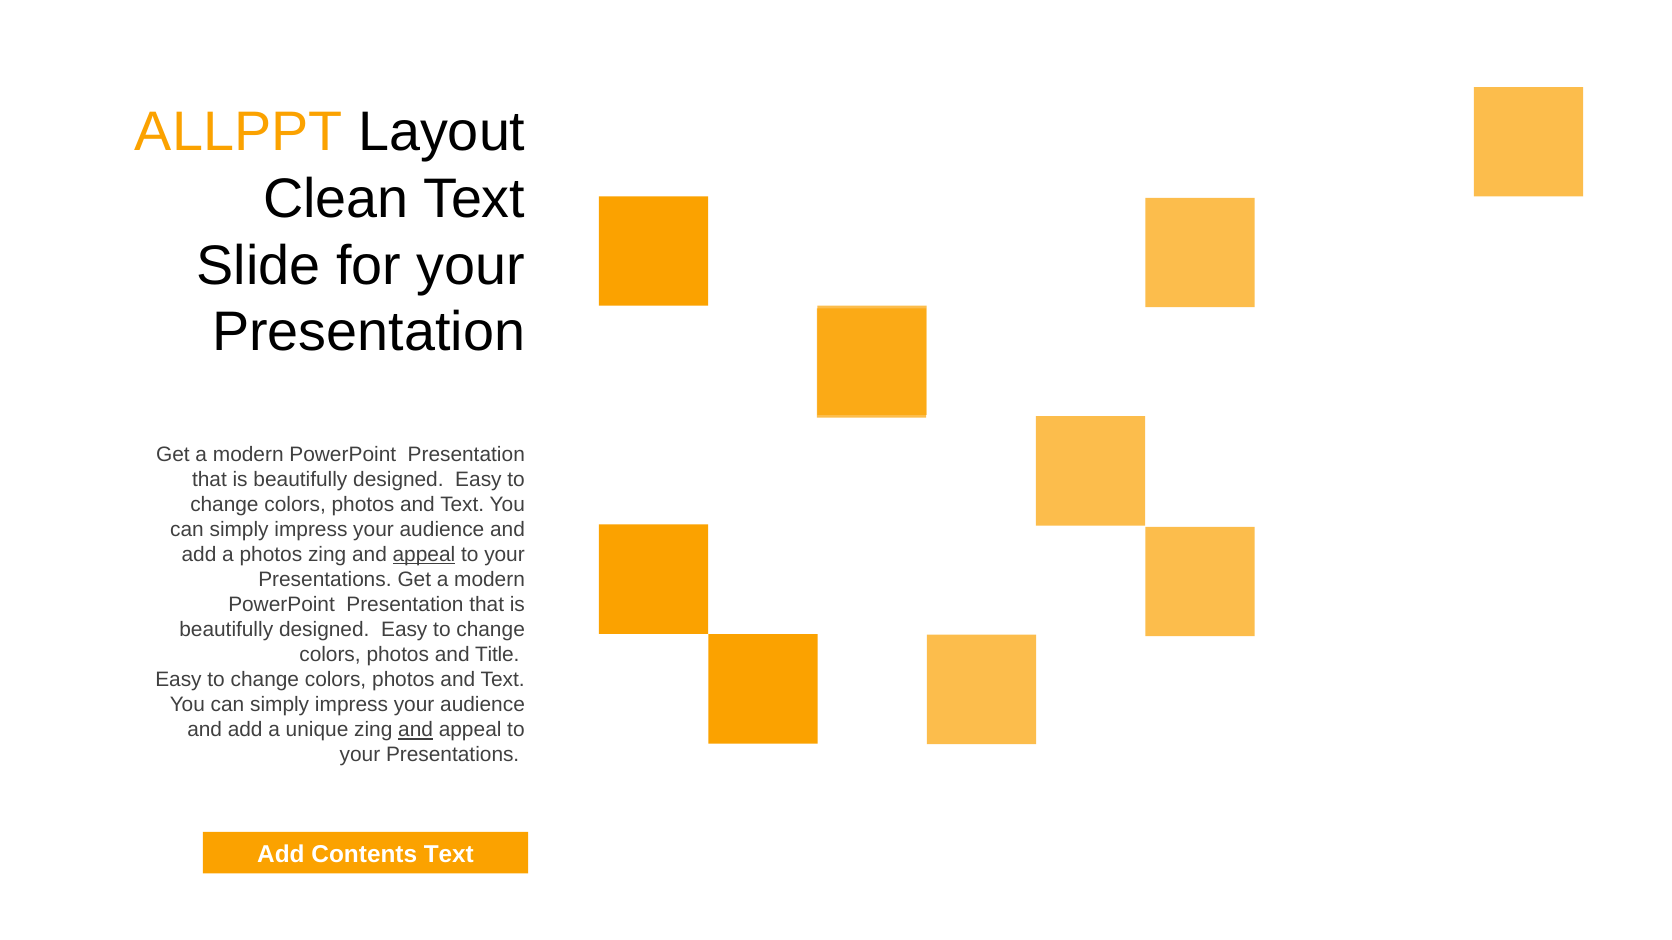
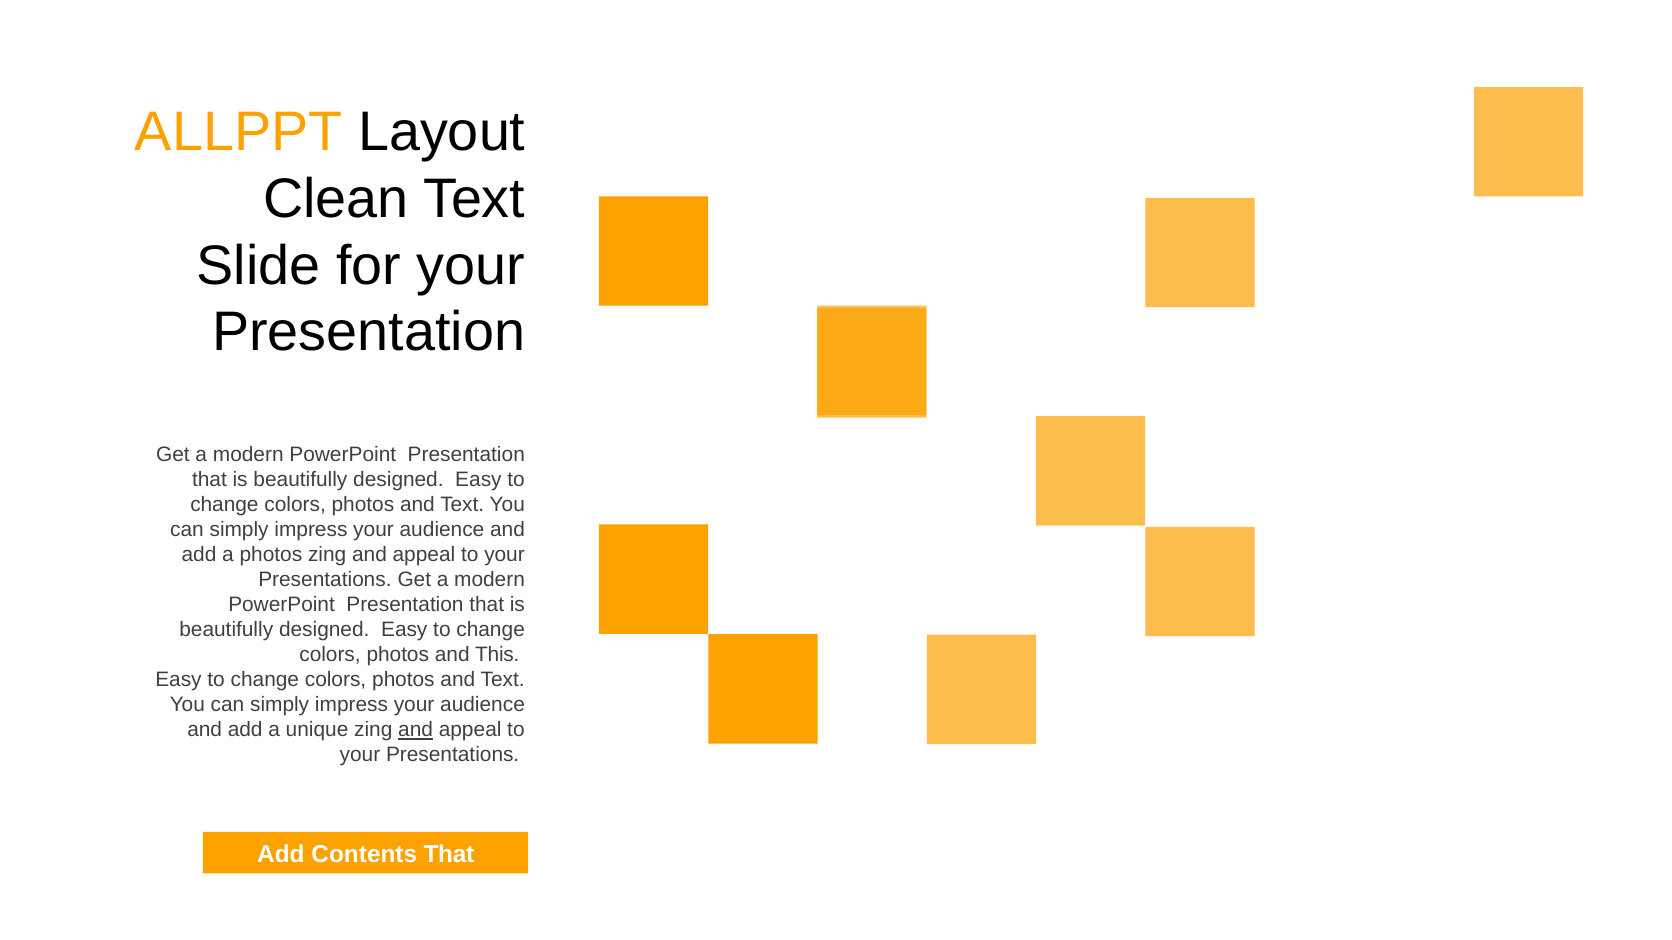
appeal underline: present -> none (424, 555)
Title: Title -> This (497, 655)
Contents Text: Text -> That (449, 855)
